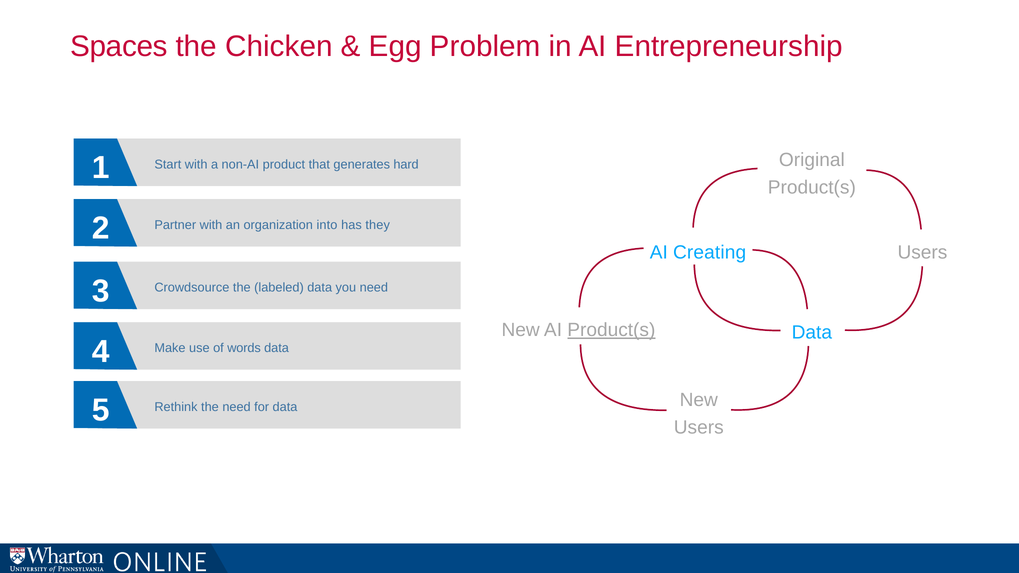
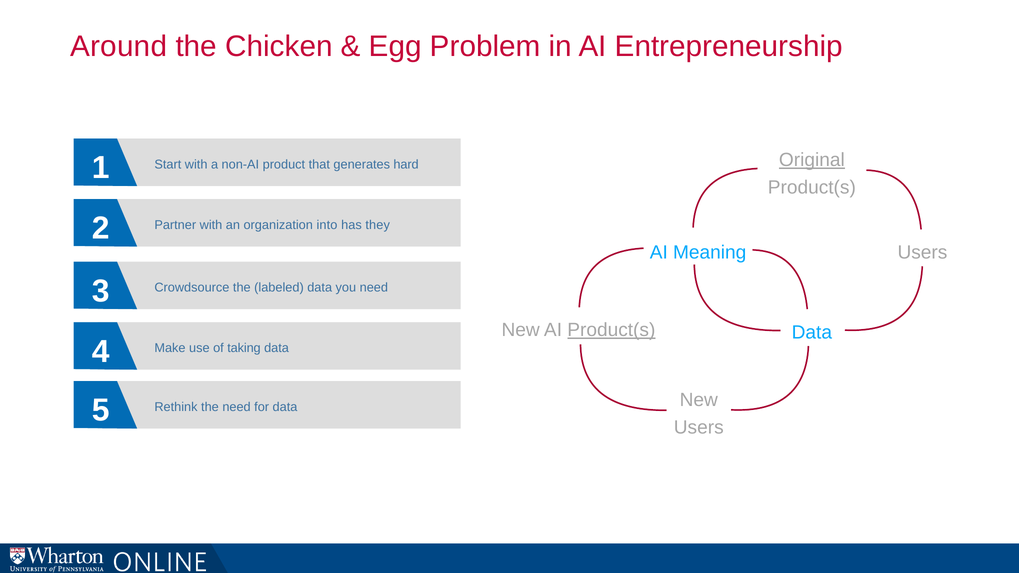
Spaces: Spaces -> Around (119, 46)
Original underline: none -> present (812, 160)
Creating: Creating -> Meaning (710, 253)
words: words -> taking (244, 348)
